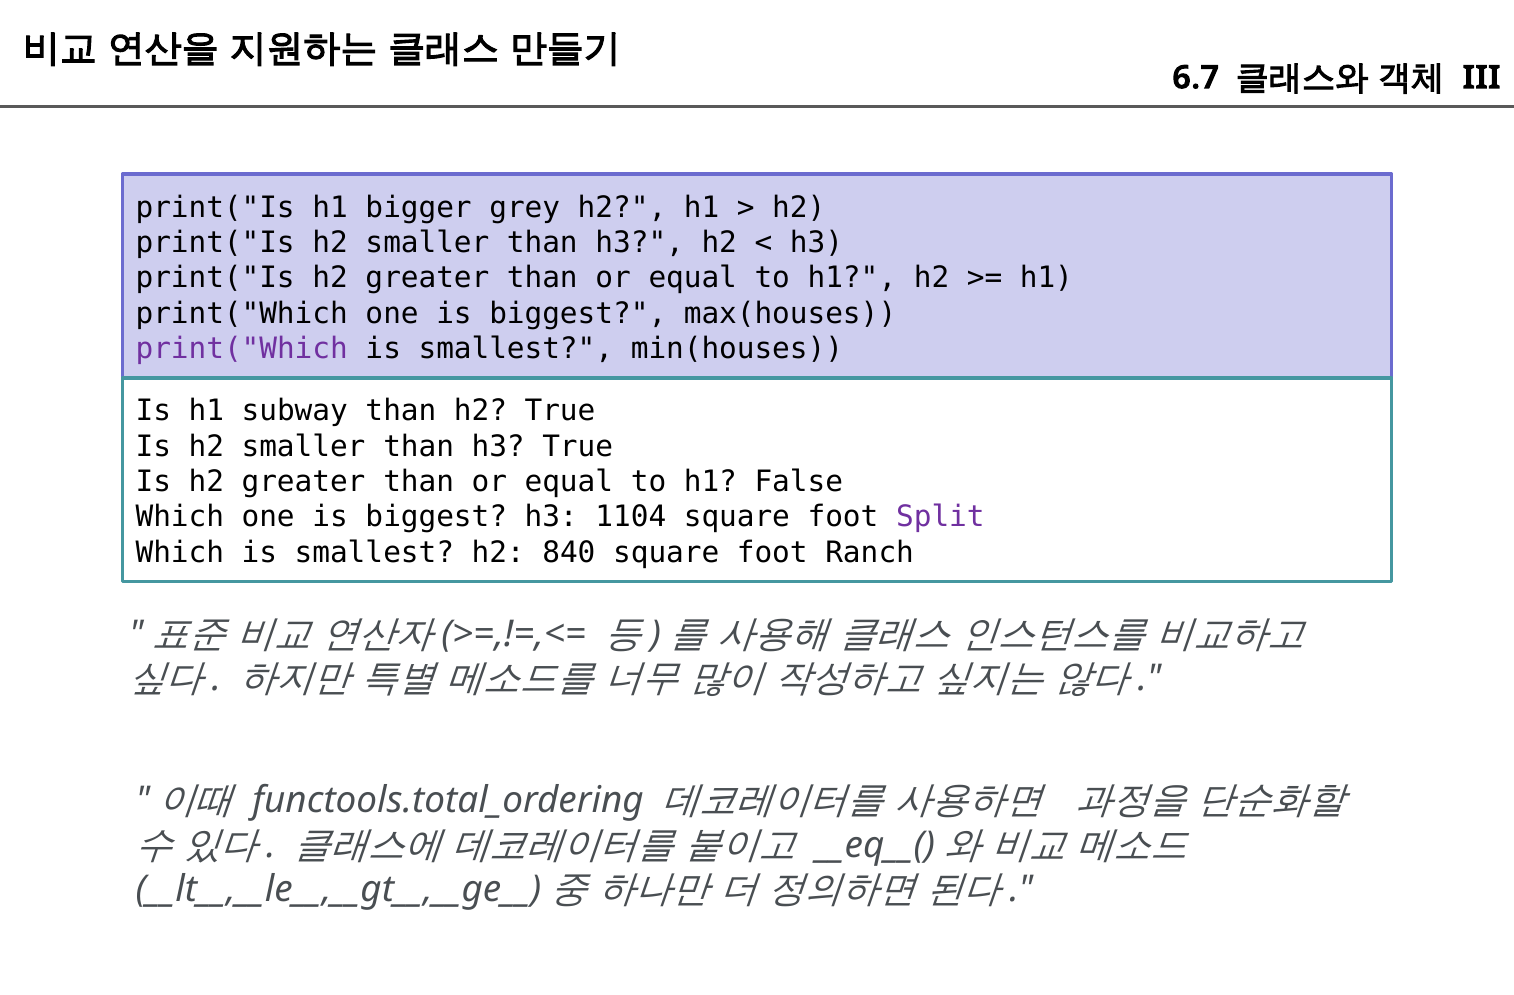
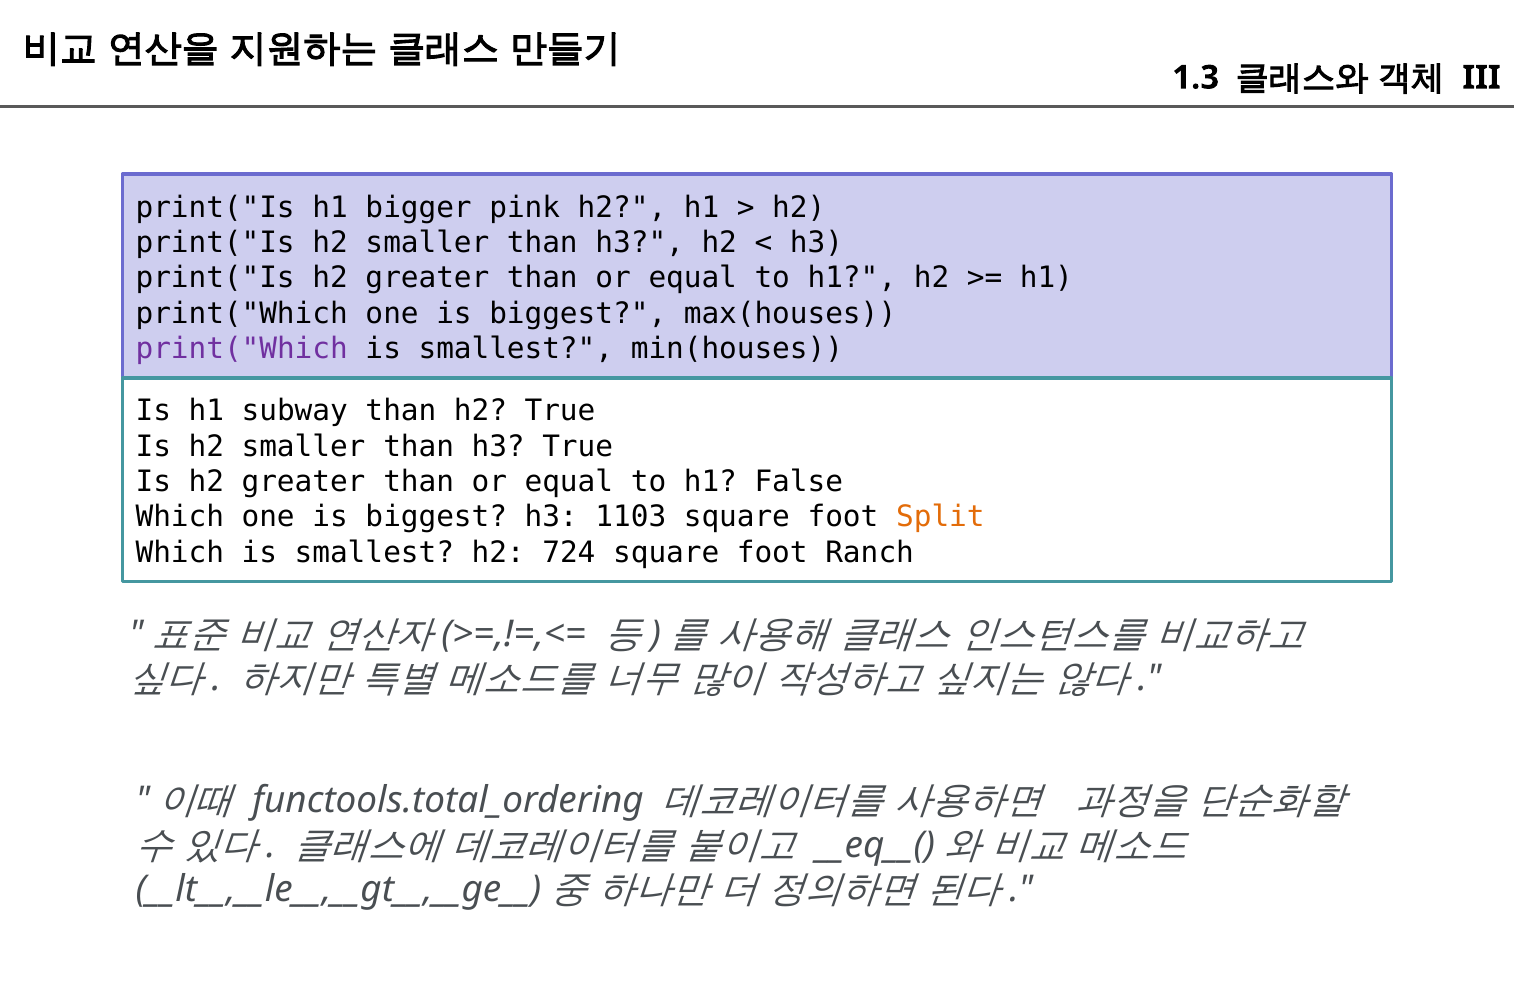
6.7: 6.7 -> 1.3 (1196, 78)
grey: grey -> pink (525, 207)
1104: 1104 -> 1103 (631, 517)
Split colour: purple -> orange (940, 517)
840: 840 -> 724 (569, 552)
